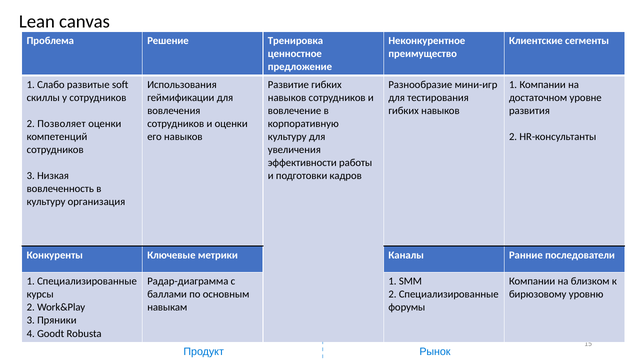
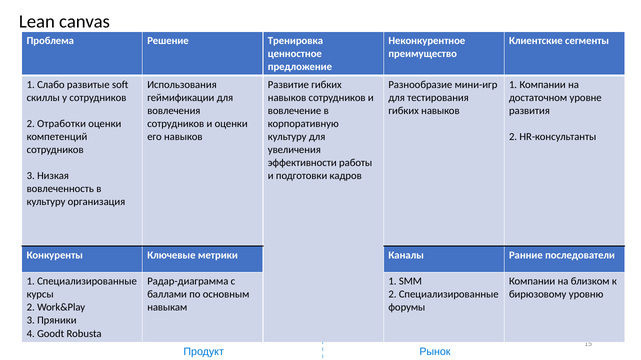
Позволяет: Позволяет -> Отработки (62, 124)
